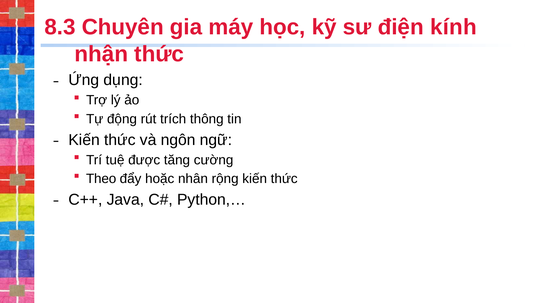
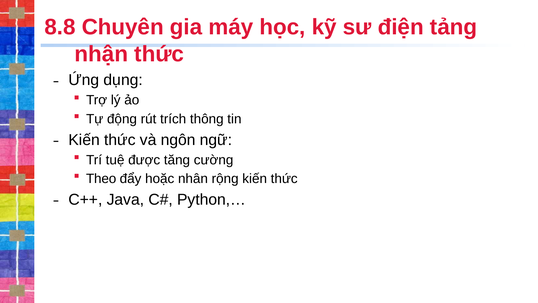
8.3: 8.3 -> 8.8 (60, 27)
kính: kính -> tảng (454, 27)
